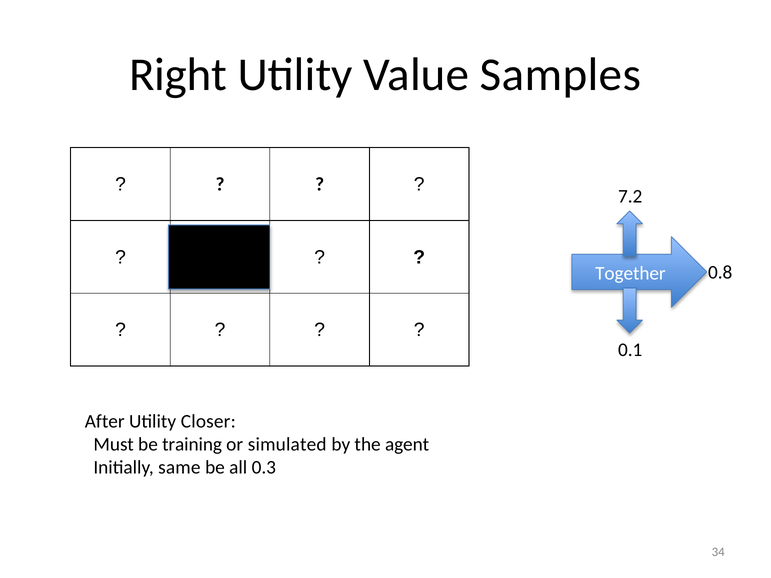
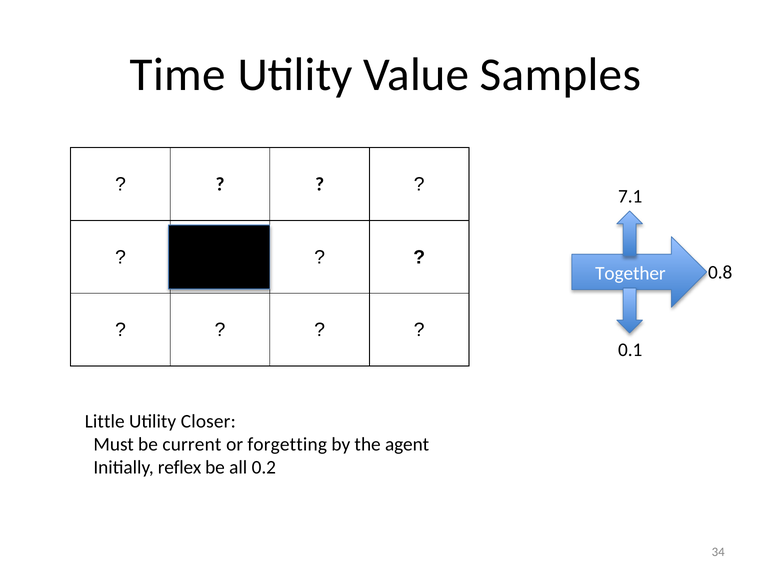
Right: Right -> Time (178, 75)
7.2: 7.2 -> 7.1 (630, 197)
After: After -> Little (105, 422)
training: training -> current (192, 445)
simulated: simulated -> forgetting (287, 445)
same: same -> reflex (180, 468)
0.3: 0.3 -> 0.2 (264, 468)
